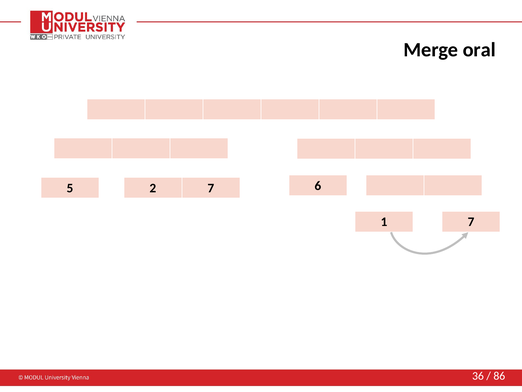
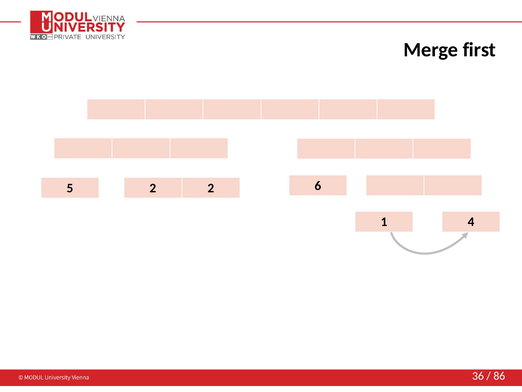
oral: oral -> first (479, 50)
2 7: 7 -> 2 (211, 188)
1 7: 7 -> 4 (471, 222)
